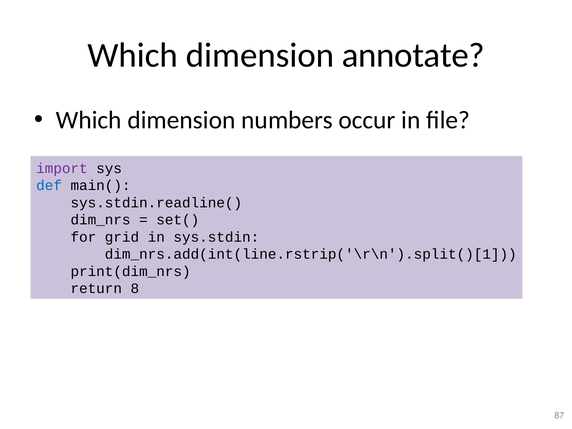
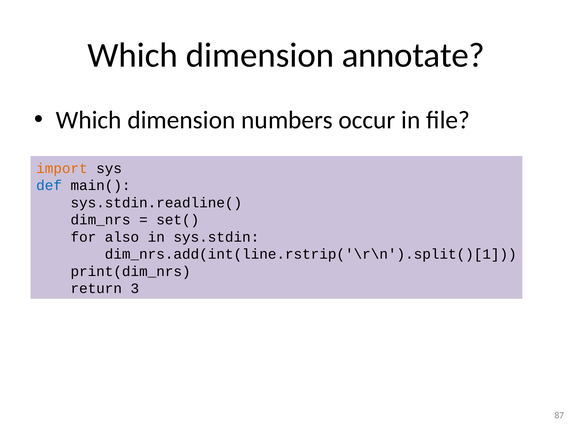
import colour: purple -> orange (62, 168)
grid: grid -> also (122, 237)
8: 8 -> 3 (135, 288)
